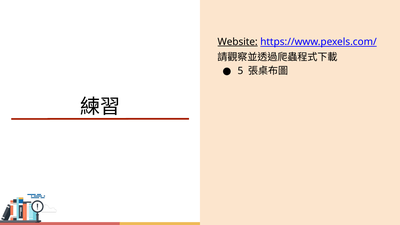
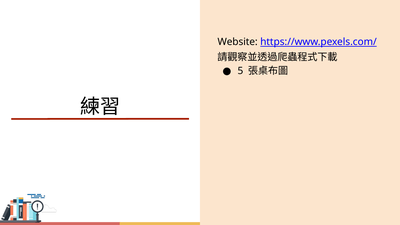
Website underline: present -> none (238, 42)
